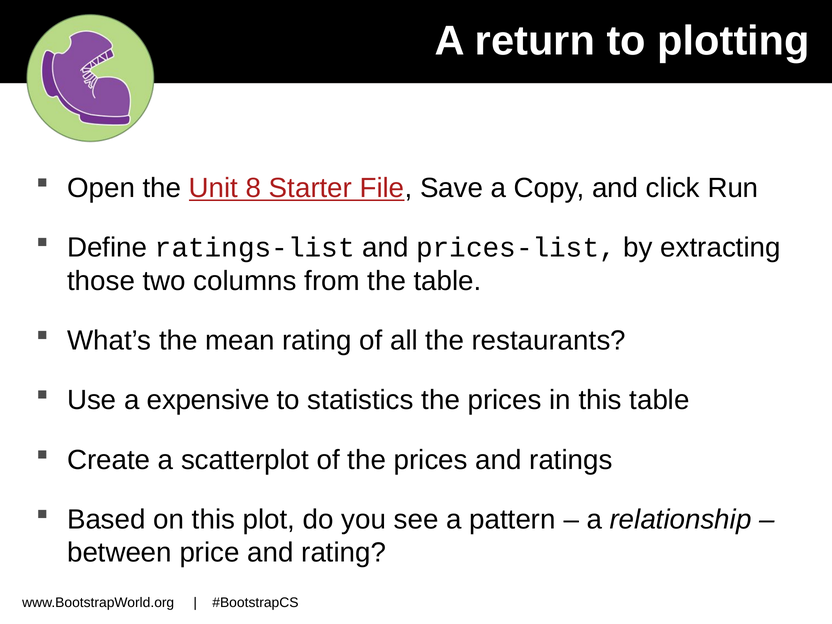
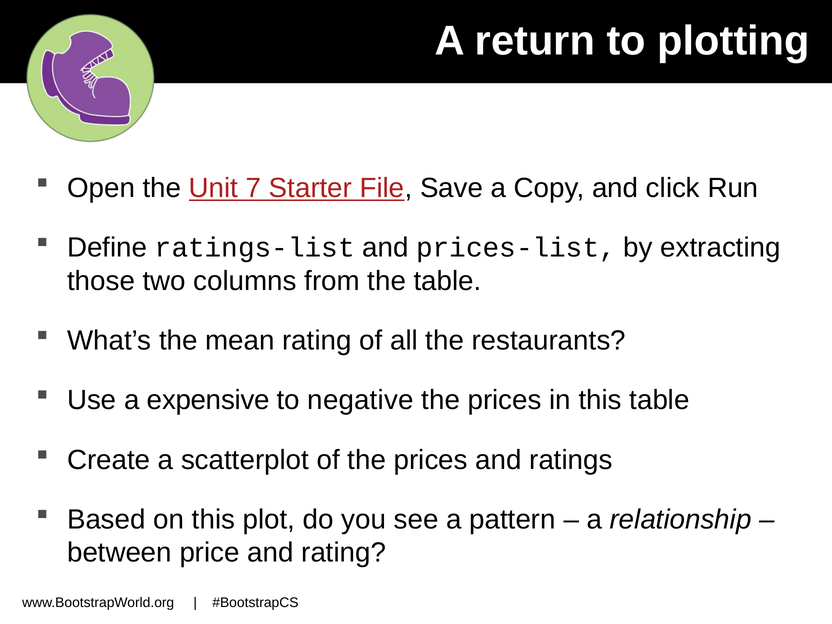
8: 8 -> 7 (254, 188)
statistics: statistics -> negative (361, 400)
